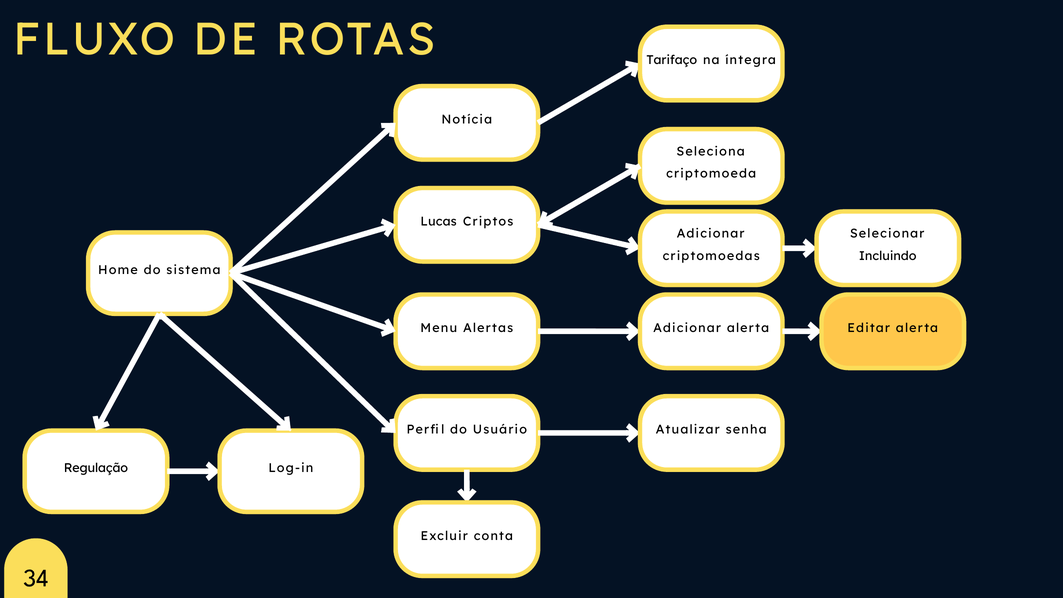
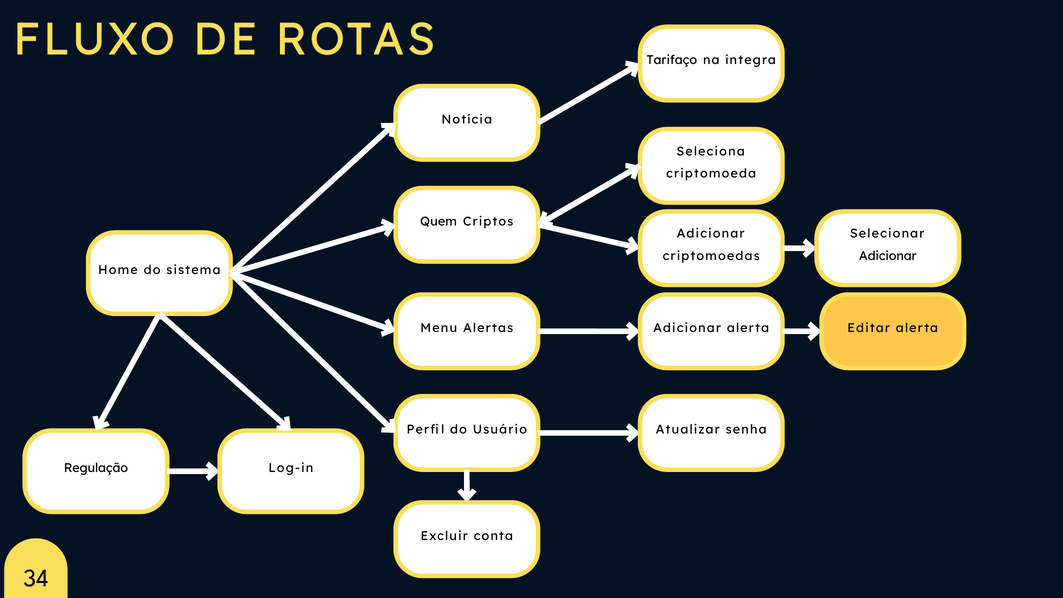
Lucas: Lucas -> Quem (439, 222)
Incluindo: Incluindo -> Adicionar (888, 256)
